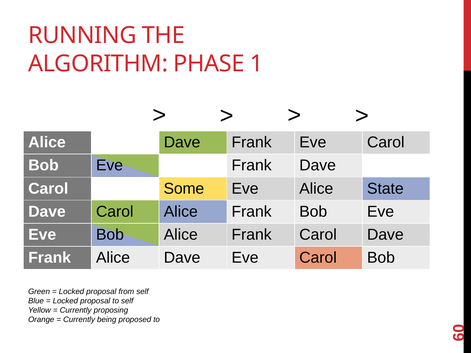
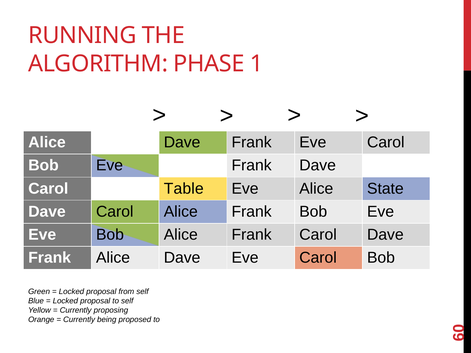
Some: Some -> Table (184, 189)
